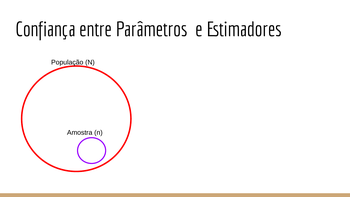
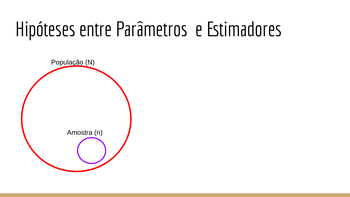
Confiança: Confiança -> Hipóteses (46, 30)
